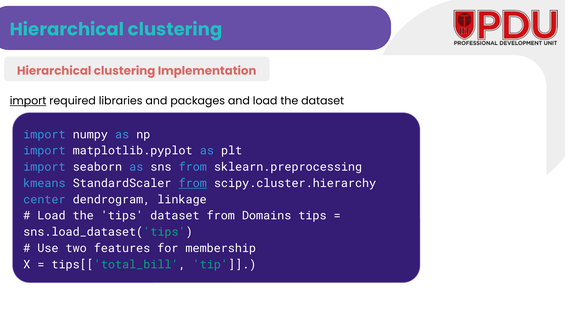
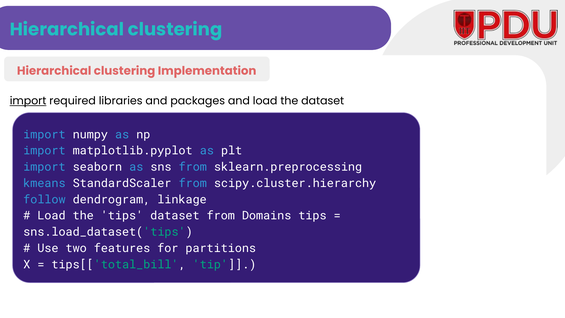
from underline: present -> none (193, 183)
center: center -> follow (44, 199)
membership: membership -> partitions (221, 248)
